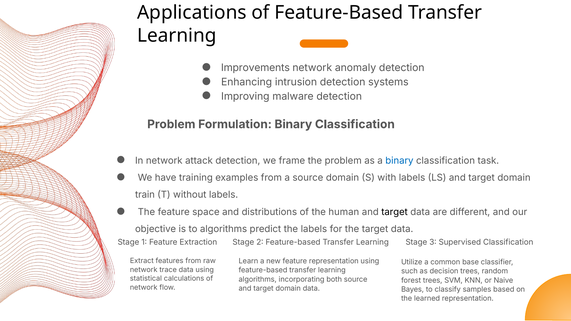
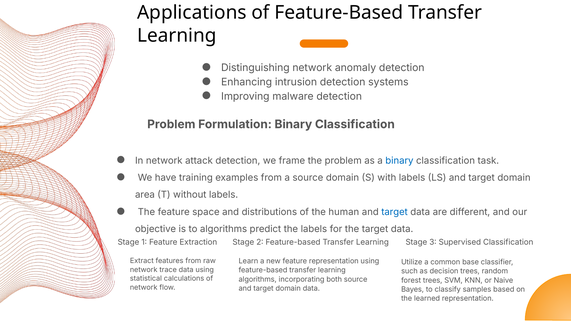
Improvements: Improvements -> Distinguishing (255, 68)
train: train -> area (145, 195)
target colour: black -> blue (395, 212)
